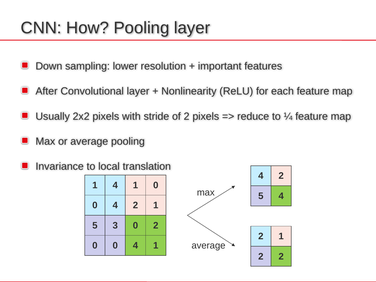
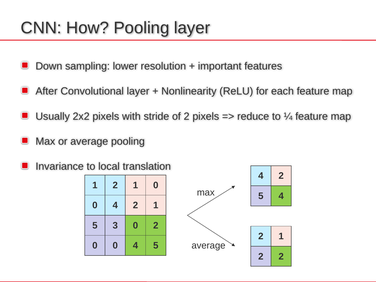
4: 4 -> 2 (115, 185)
0 4 1: 1 -> 5 (156, 246)
